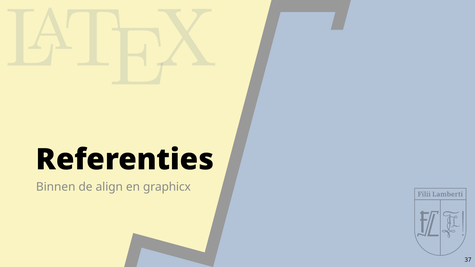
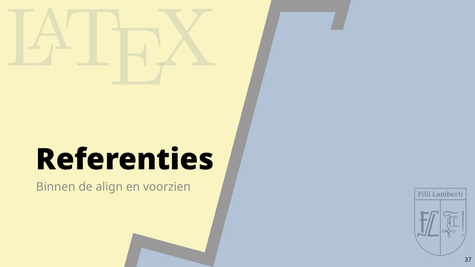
graphicx: graphicx -> voorzien (167, 187)
